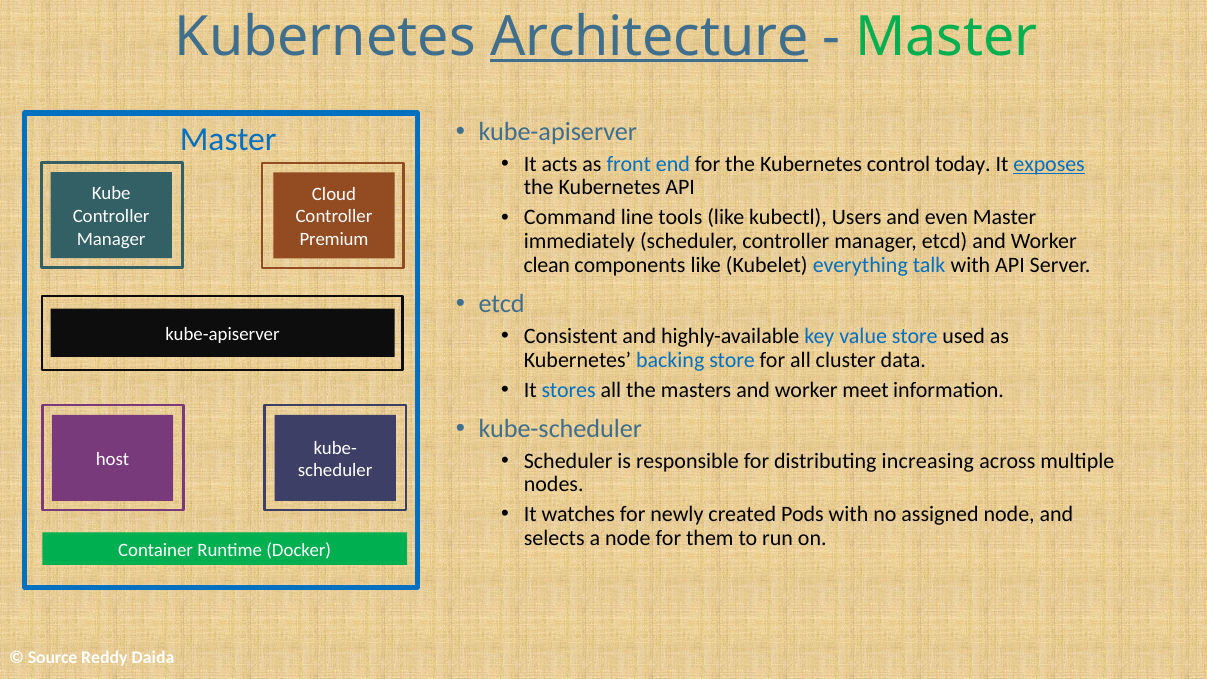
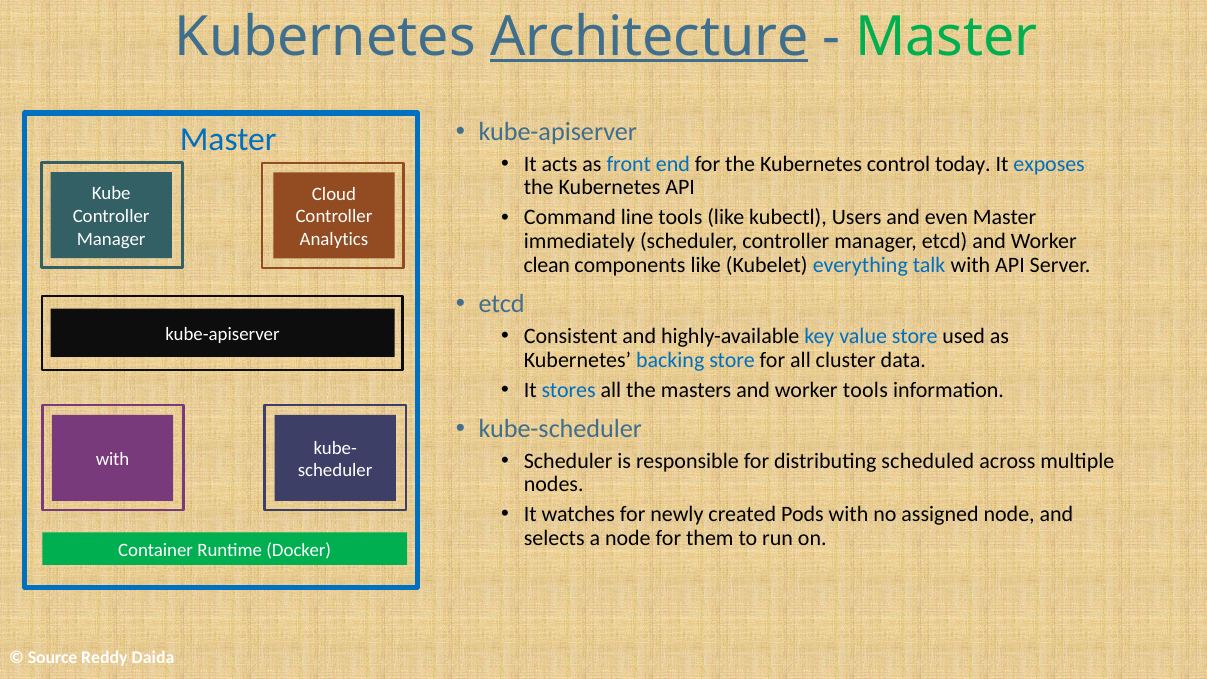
exposes underline: present -> none (1049, 164)
Premium: Premium -> Analytics (334, 239)
worker meet: meet -> tools (865, 390)
increasing: increasing -> scheduled (928, 461)
host: host -> with (113, 459)
